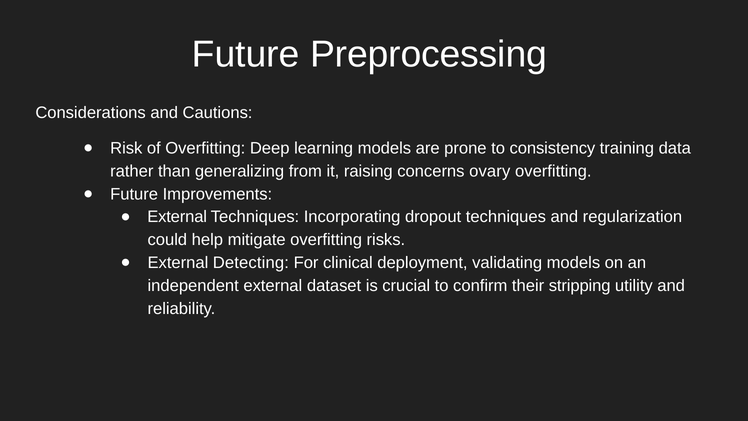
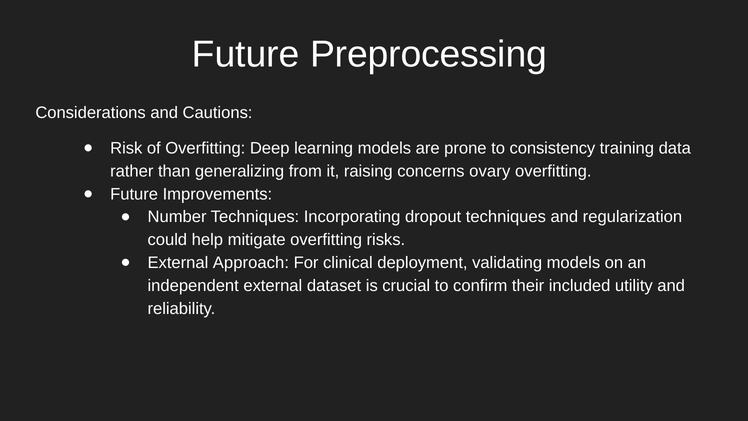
External: External -> Number (177, 217)
Detecting: Detecting -> Approach (251, 263)
stripping: stripping -> included (580, 286)
